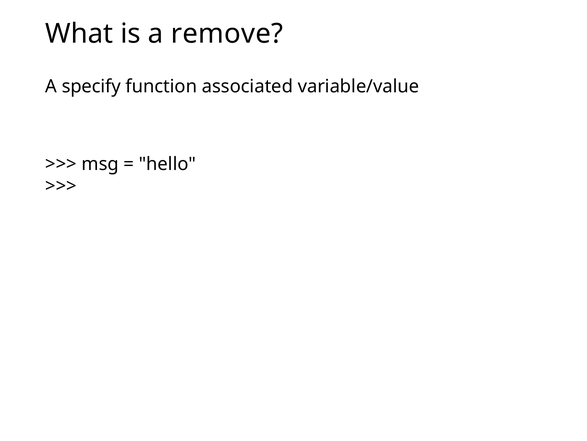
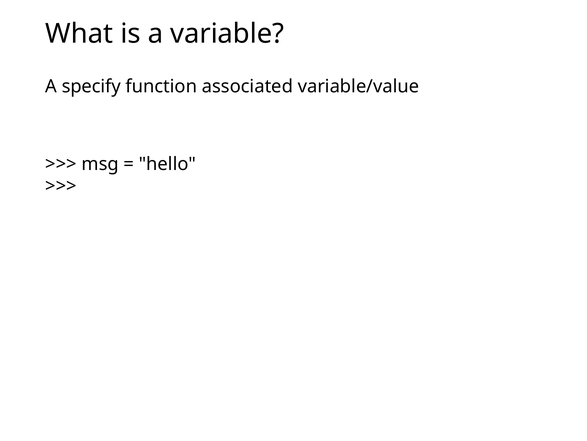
remove: remove -> variable (227, 34)
